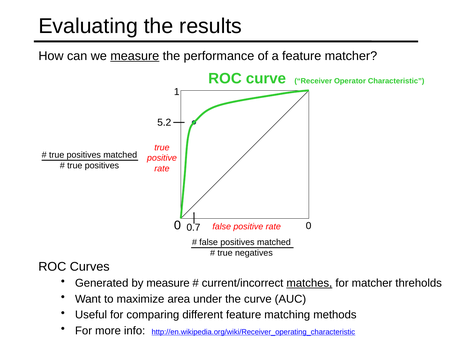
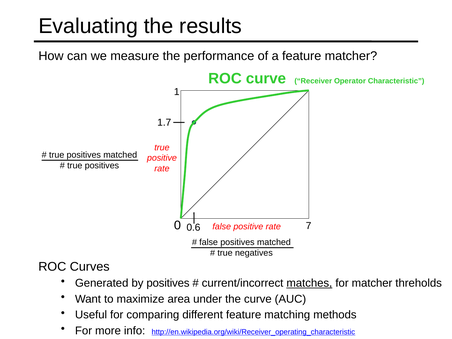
measure underline: present -> none (135, 56)
5.2: 5.2 -> 1.7 (164, 123)
0 0: 0 -> 7 (309, 226)
0.7: 0.7 -> 0.6 (193, 227)
by measure: measure -> positives (168, 283)
